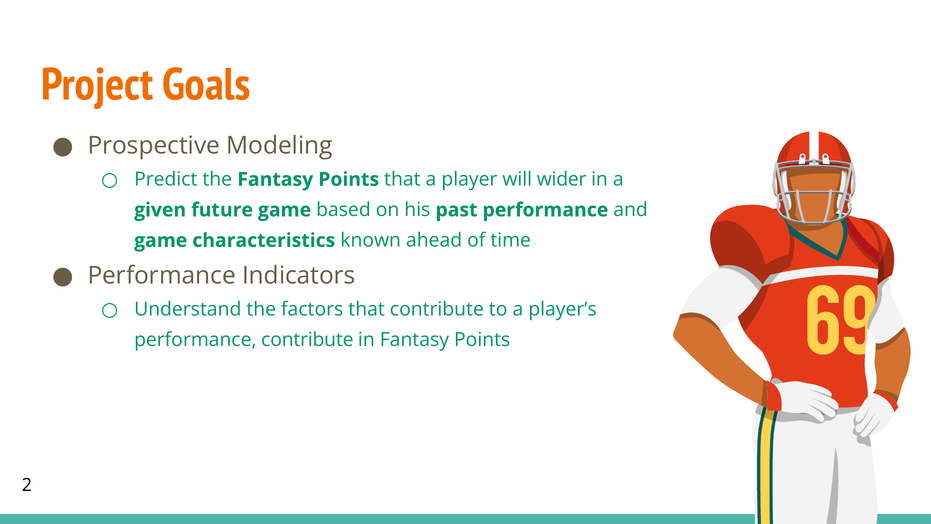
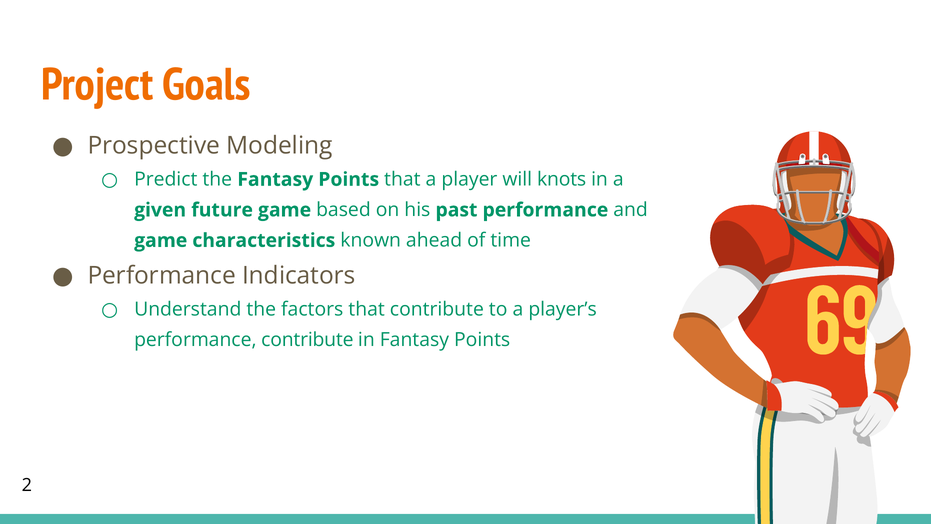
wider: wider -> knots (562, 179)
